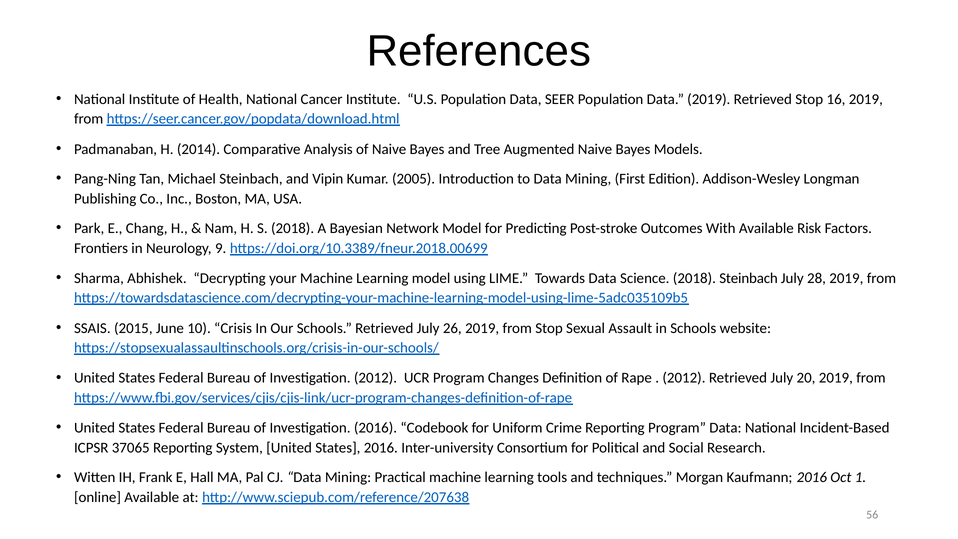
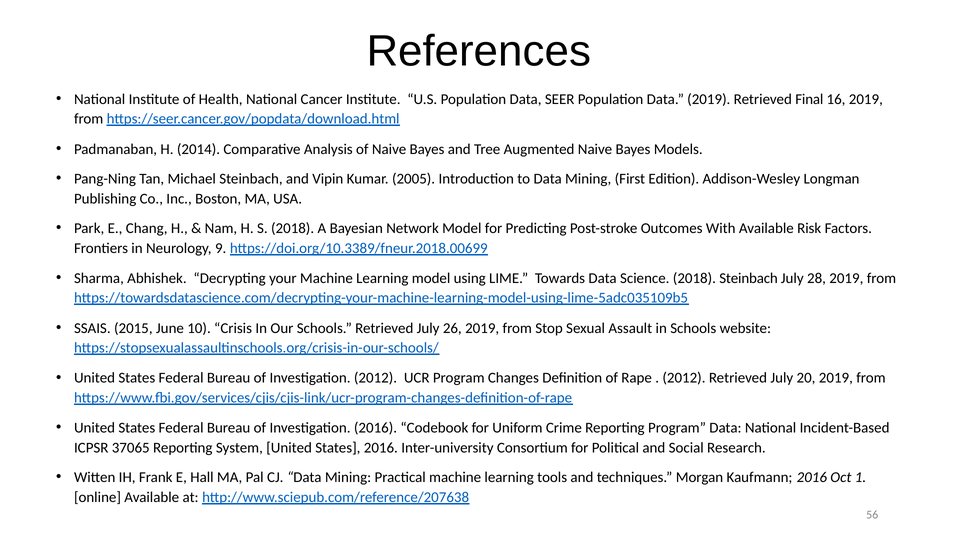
Retrieved Stop: Stop -> Final (809, 99)
